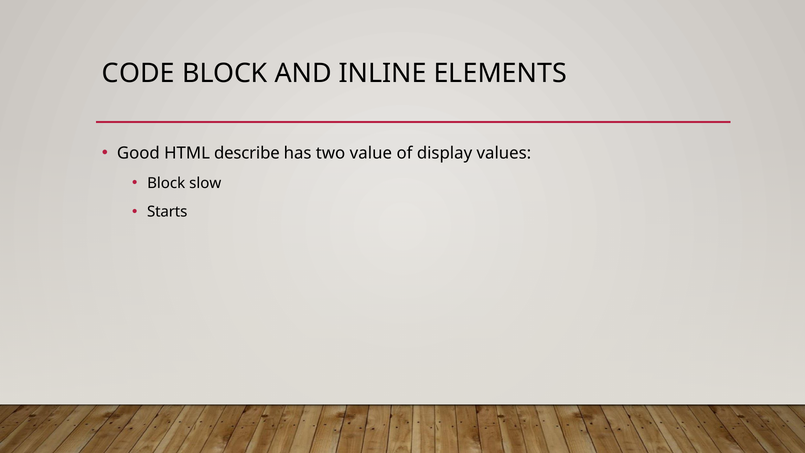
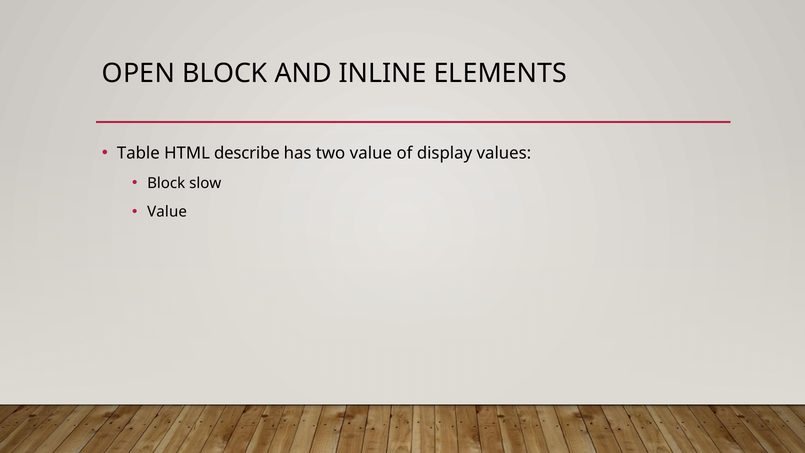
CODE: CODE -> OPEN (138, 74)
Good: Good -> Table (138, 153)
Starts: Starts -> Value (167, 212)
